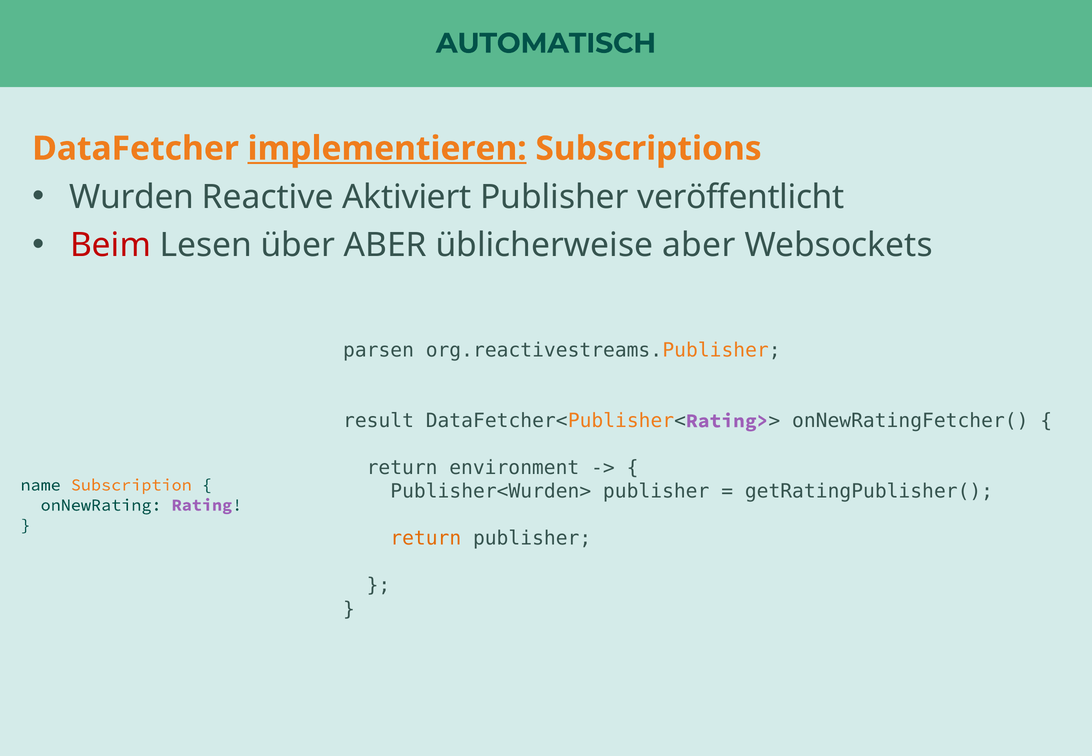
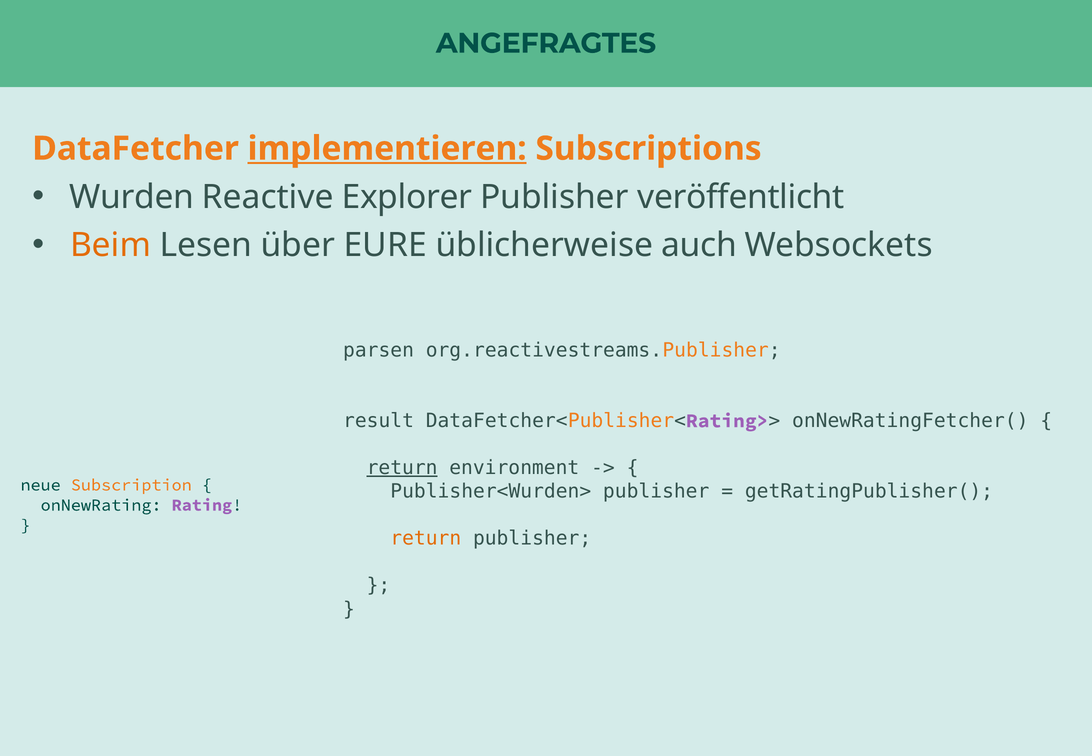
AUTOMATISCH: AUTOMATISCH -> ANGEFRAGTES (546, 43)
Aktiviert: Aktiviert -> Explorer (407, 197)
Beim colour: red -> orange (111, 245)
über ABER: ABER -> EURE (385, 245)
üblicherweise aber: aber -> auch (699, 245)
return underline: none -> present (402, 468)
name: name -> neue (41, 485)
